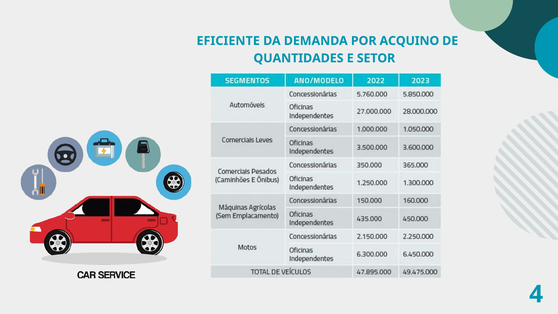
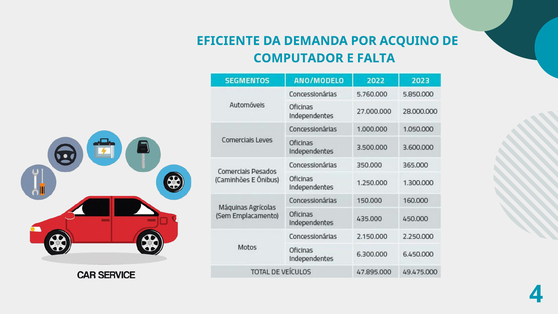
QUANTIDADES: QUANTIDADES -> COMPUTADOR (298, 58)
SETOR: SETOR -> FALTA (376, 58)
